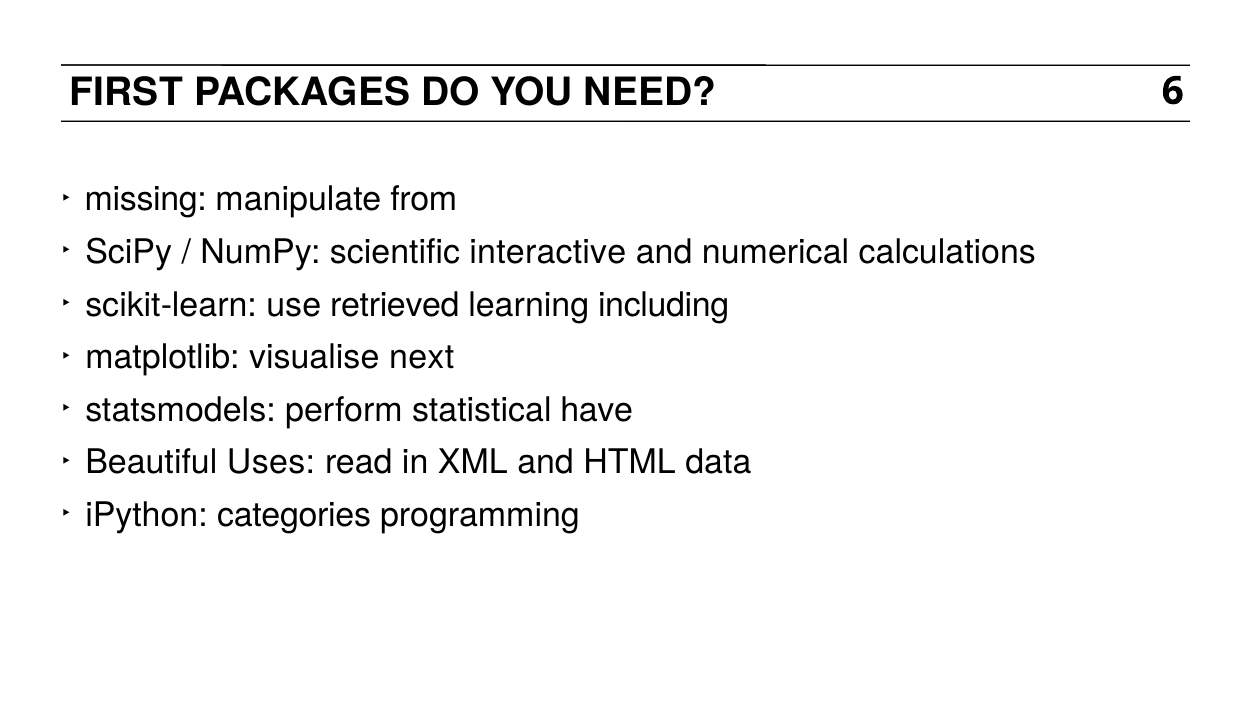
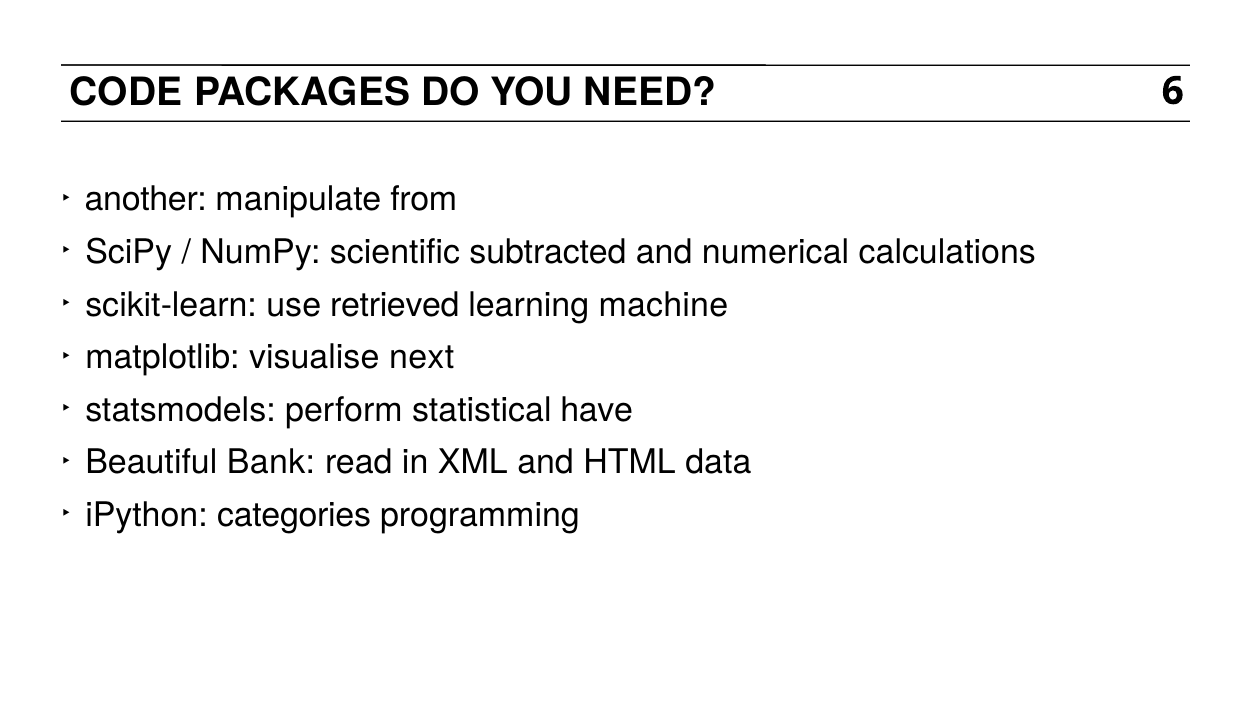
FIRST: FIRST -> CODE (126, 93)
missing: missing -> another (146, 200)
interactive: interactive -> subtracted (548, 252)
including: including -> machine (663, 305)
Uses: Uses -> Bank (271, 463)
